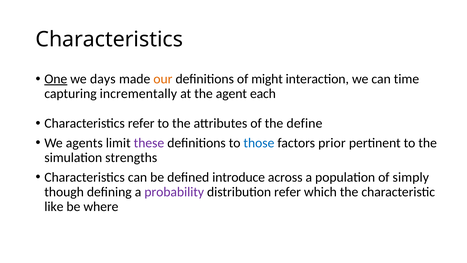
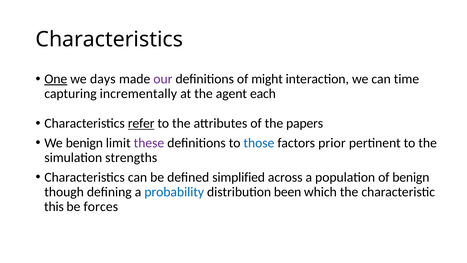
our colour: orange -> purple (163, 79)
refer underline: none -> present (141, 123)
define: define -> papers (305, 123)
We agents: agents -> benign (84, 143)
introduce: introduce -> simplified (239, 177)
of simply: simply -> benign (411, 177)
probability colour: purple -> blue (174, 192)
distribution refer: refer -> been (288, 192)
like: like -> this (54, 206)
where: where -> forces (101, 206)
